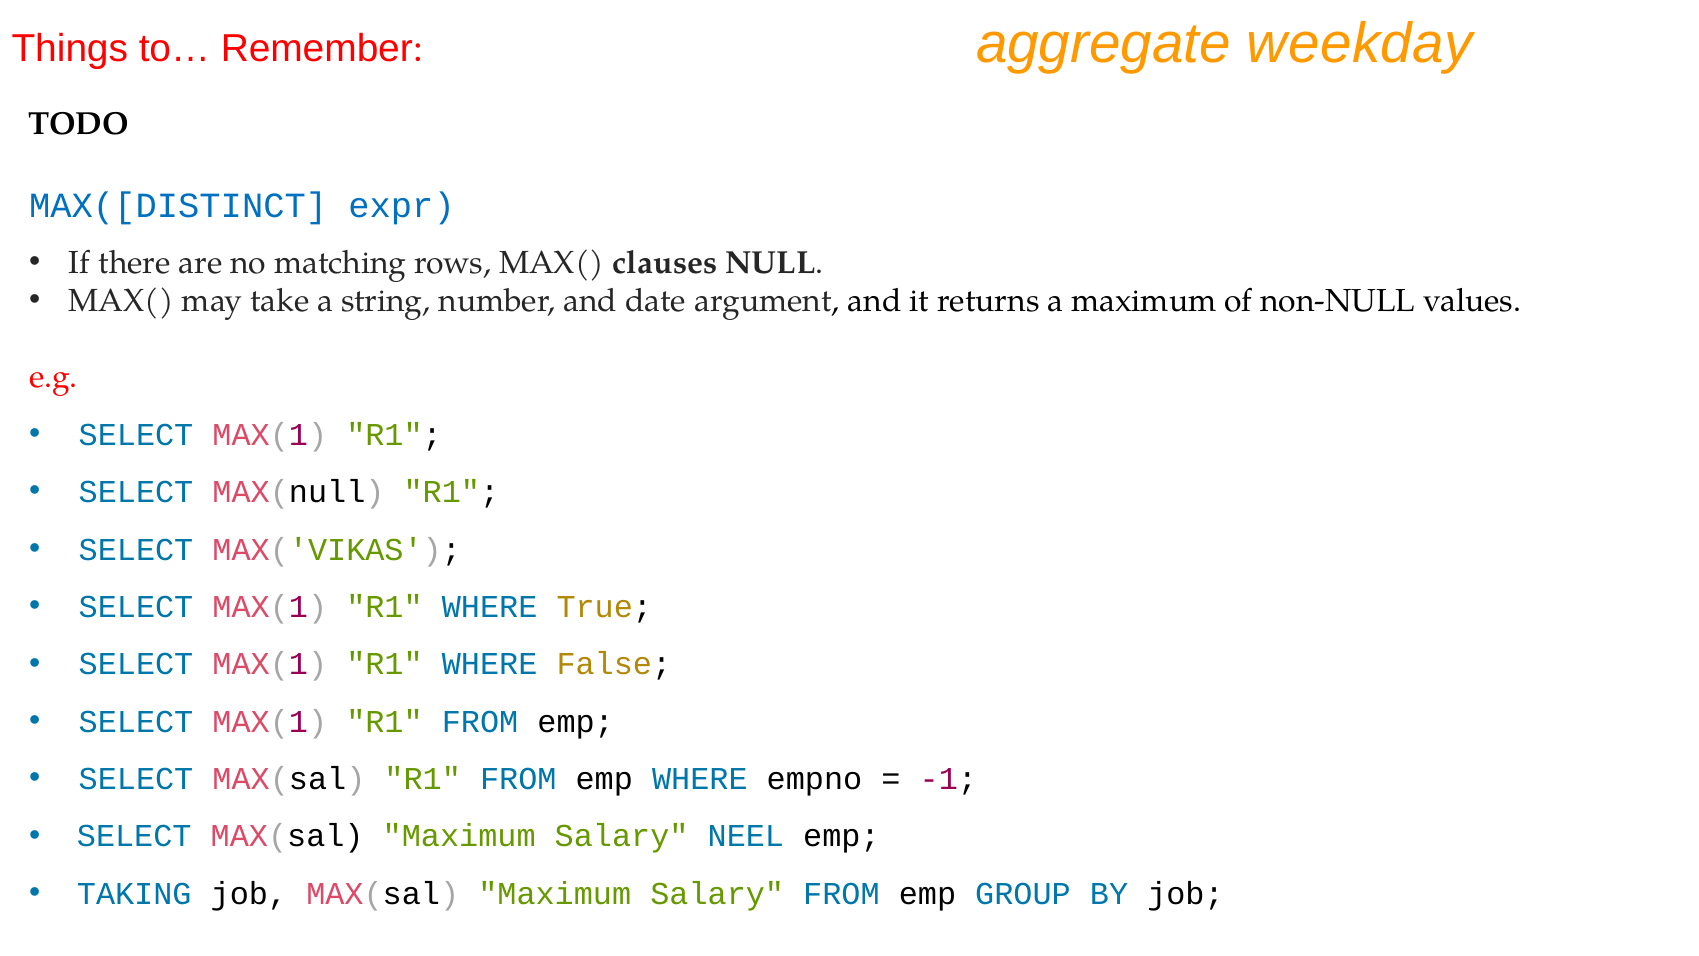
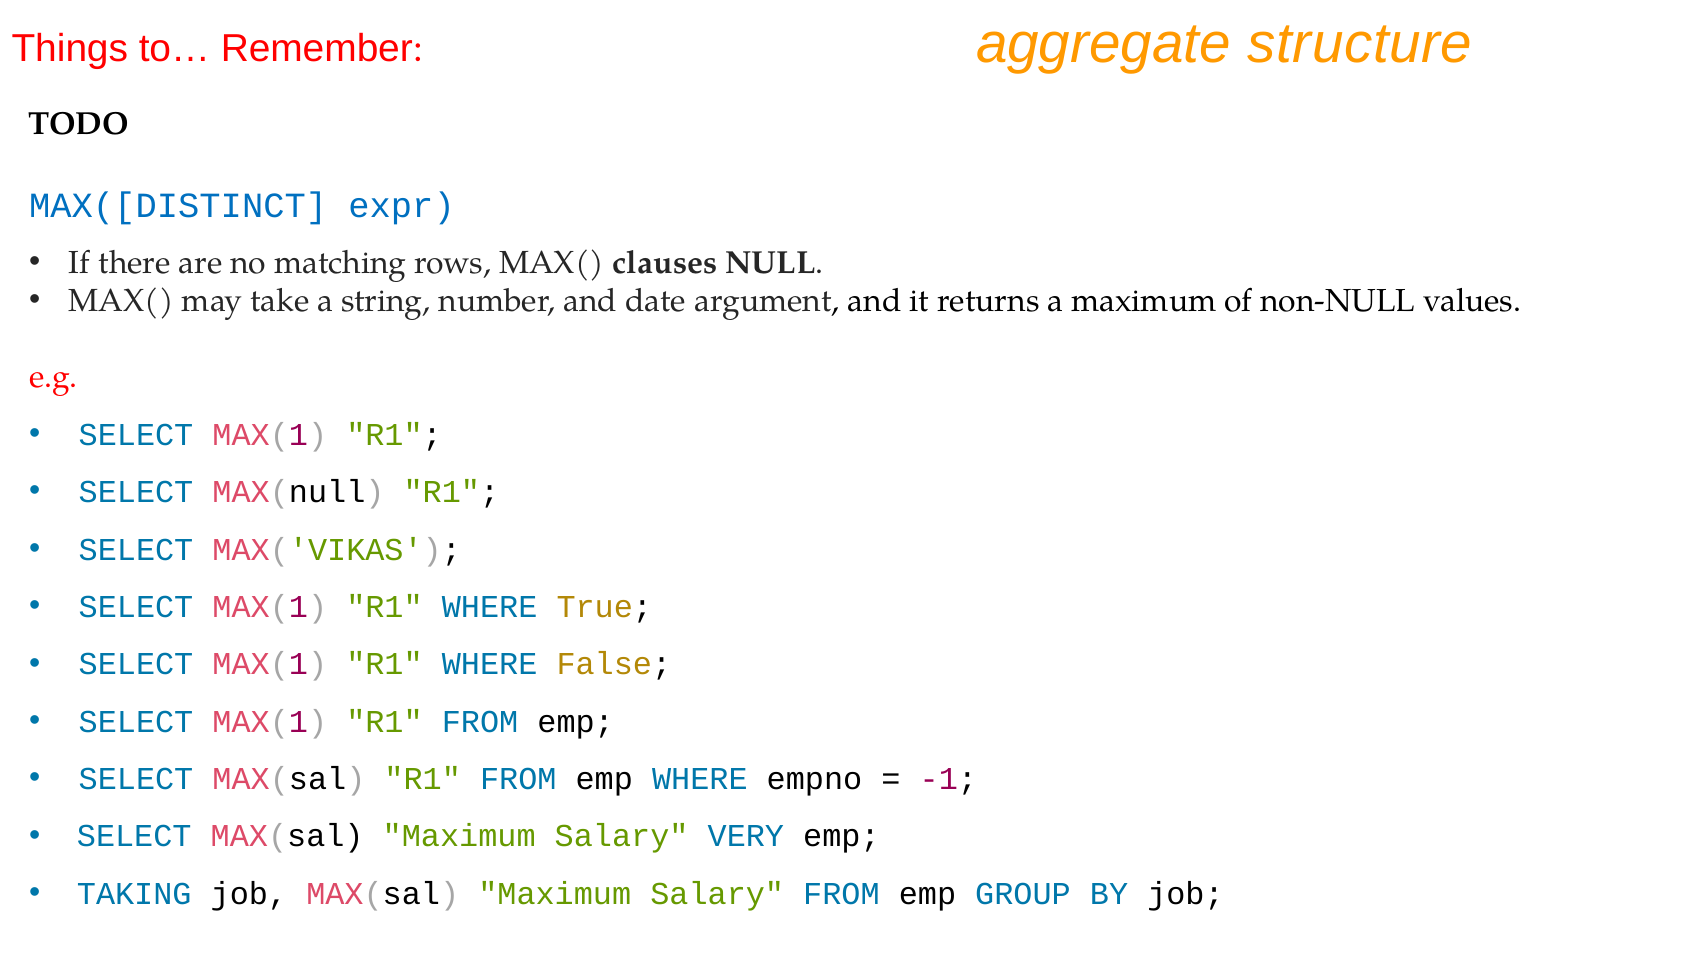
weekday: weekday -> structure (1360, 44)
NEEL: NEEL -> VERY (746, 836)
